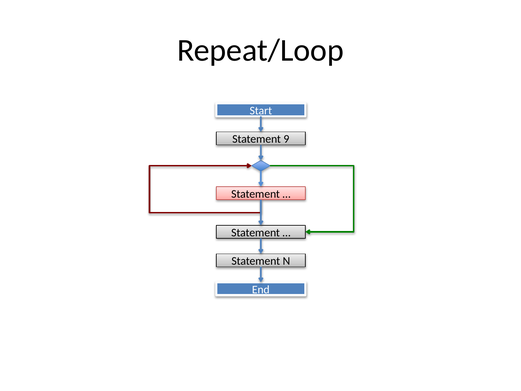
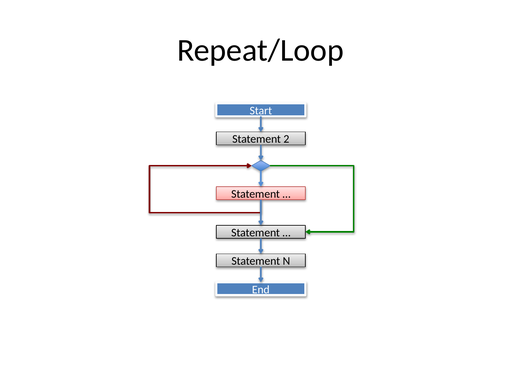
9: 9 -> 2 (286, 139)
